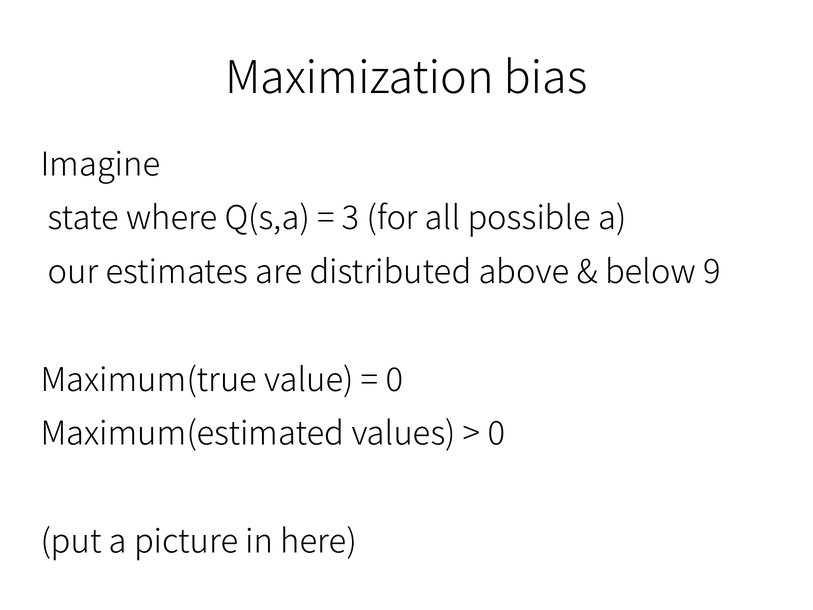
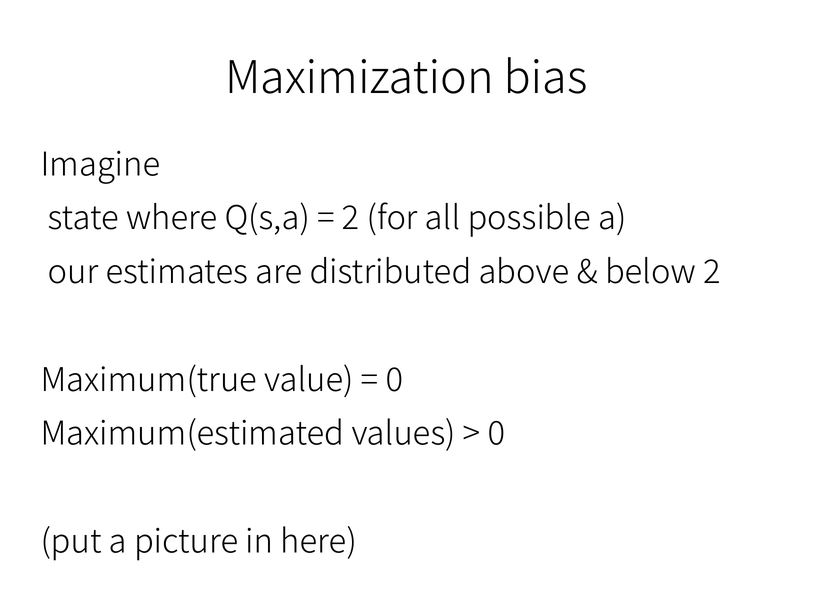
3: 3 -> 2 (351, 218)
below 9: 9 -> 2 (712, 272)
